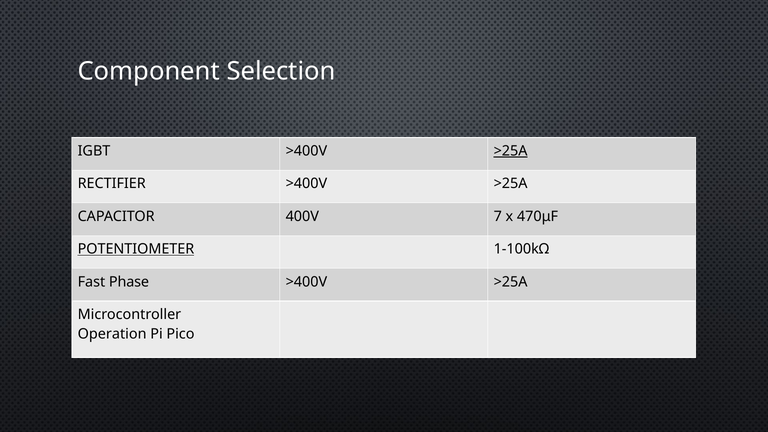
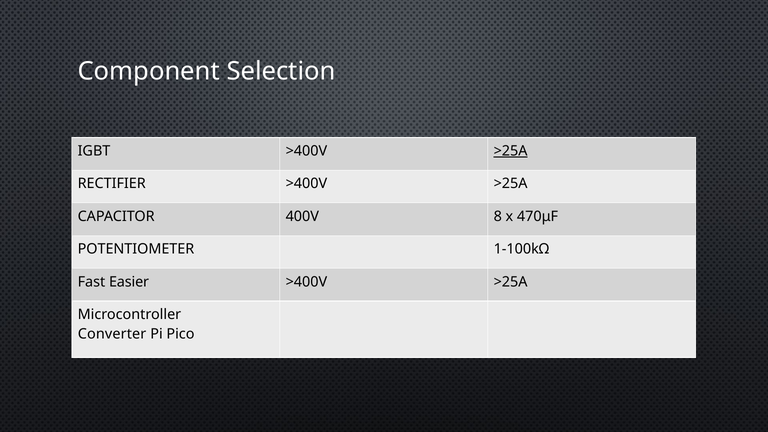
7: 7 -> 8 (498, 216)
POTENTIOMETER underline: present -> none (136, 249)
Phase: Phase -> Easier (129, 282)
Operation: Operation -> Converter (112, 334)
